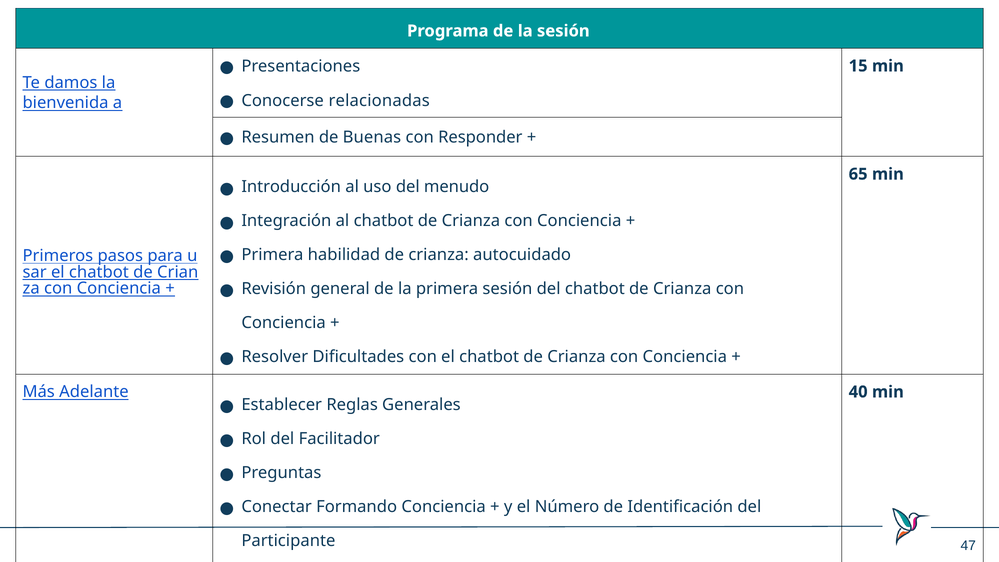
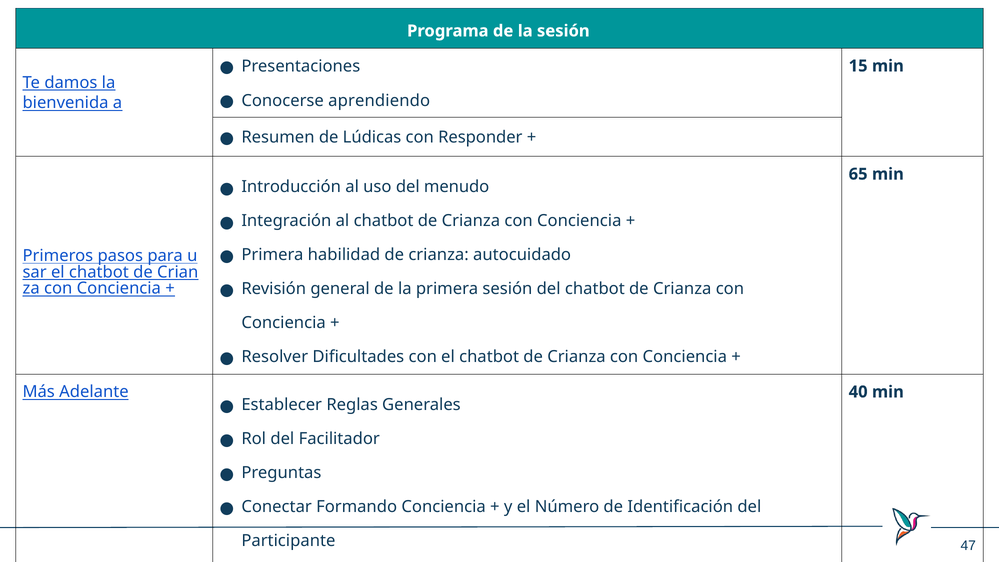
relacionadas: relacionadas -> aprendiendo (379, 101)
Buenas: Buenas -> Lúdicas (372, 137)
